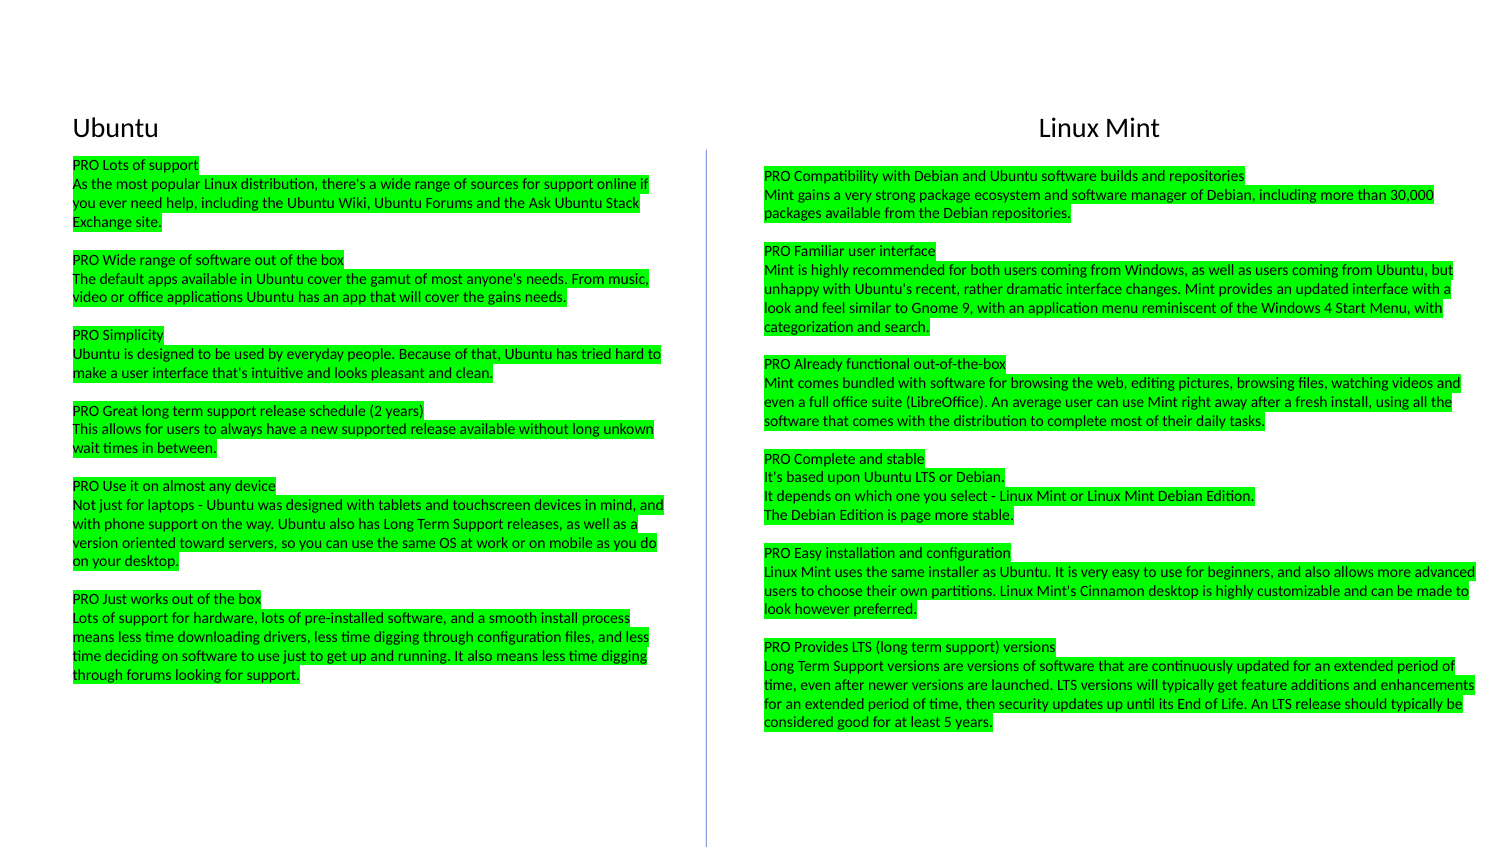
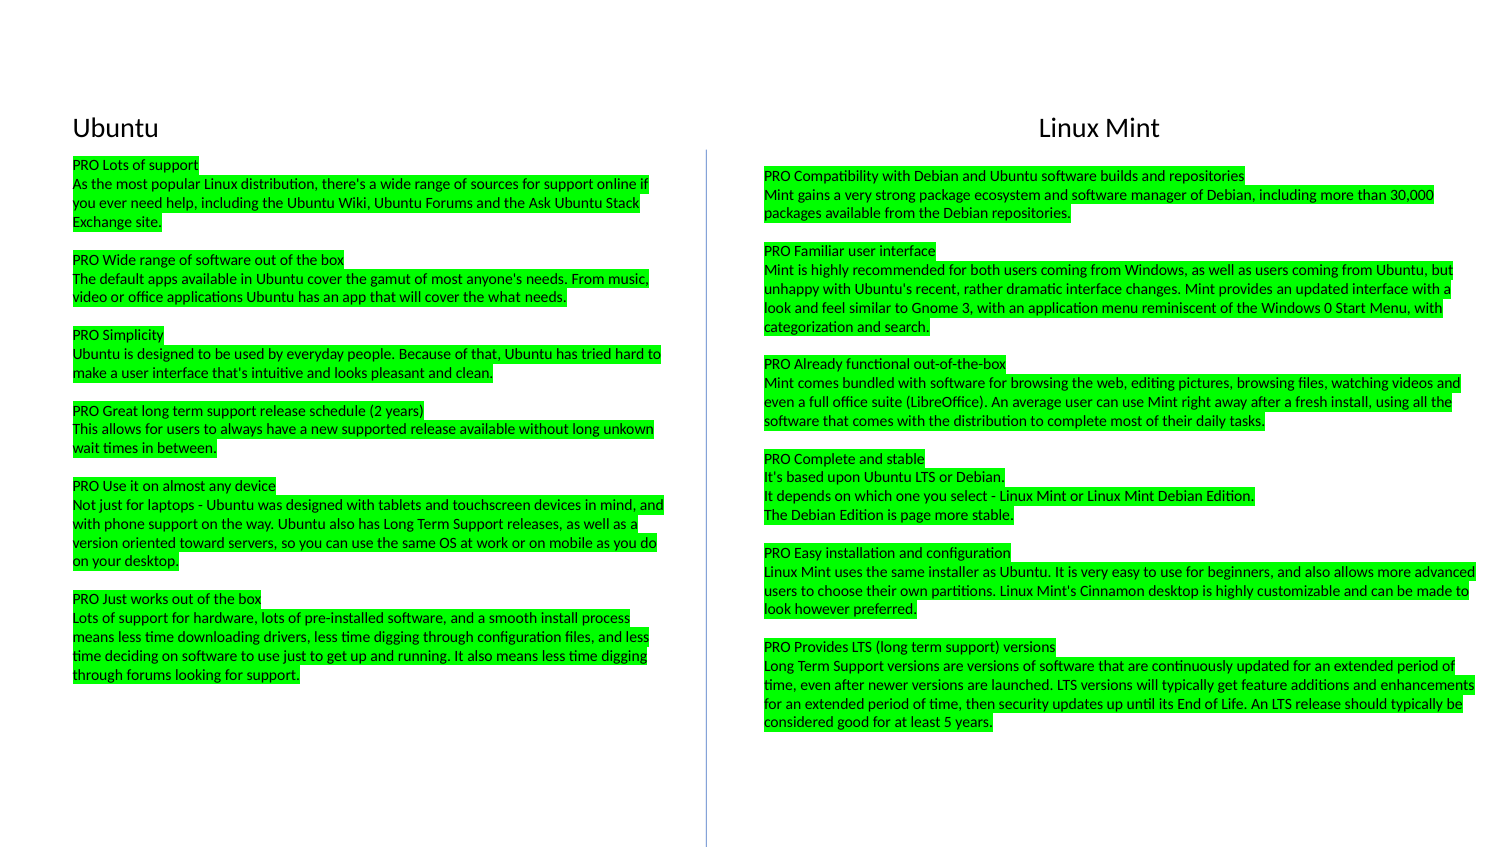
the gains: gains -> what (505, 298)
9: 9 -> 3 (968, 308)
4: 4 -> 0 (1328, 308)
